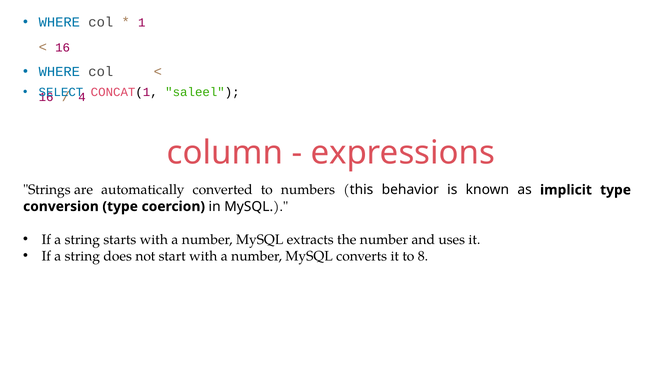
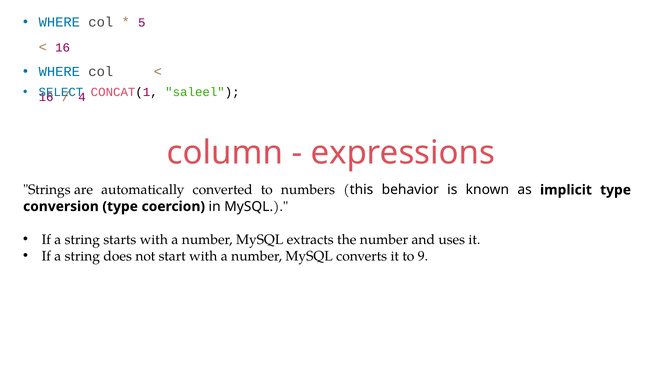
1: 1 -> 5 (142, 23)
8: 8 -> 9 (423, 256)
